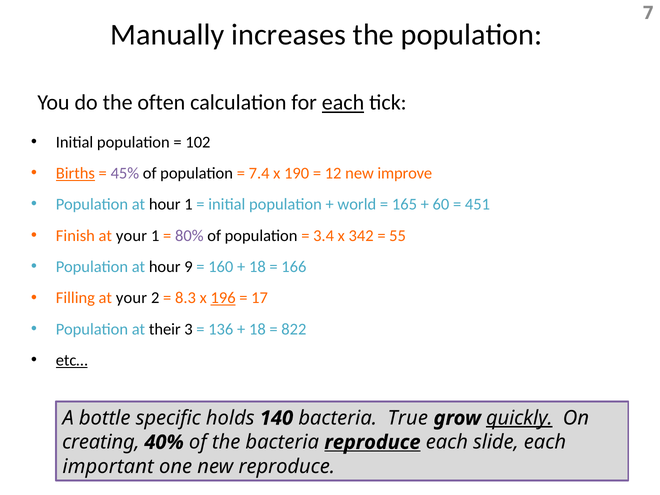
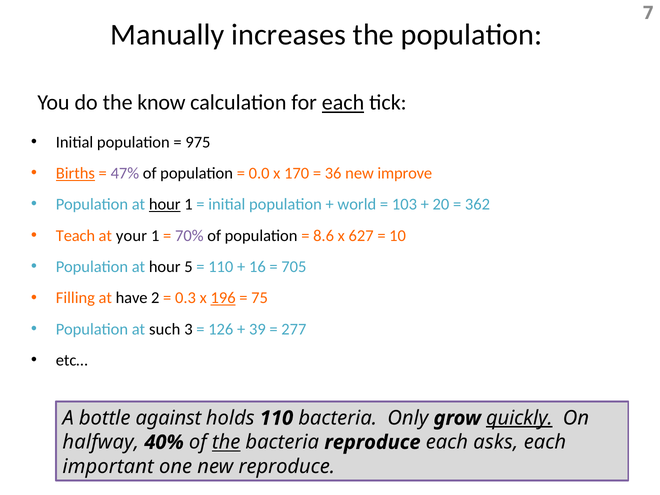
often: often -> know (161, 103)
102: 102 -> 975 (198, 142)
45%: 45% -> 47% (125, 173)
7.4: 7.4 -> 0.0 (259, 173)
190: 190 -> 170 (297, 173)
12: 12 -> 36 (333, 173)
hour underline: none -> present (165, 204)
165: 165 -> 103 (404, 204)
60: 60 -> 20 (441, 204)
451: 451 -> 362 (478, 204)
Finish: Finish -> Teach (75, 236)
80%: 80% -> 70% (189, 236)
3.4: 3.4 -> 8.6 (324, 236)
342: 342 -> 627 (361, 236)
55: 55 -> 10 (398, 236)
9: 9 -> 5 (188, 267)
160: 160 -> 110 (221, 267)
18: 18 -> 16 (257, 267)
166: 166 -> 705 (294, 267)
your: your -> have (132, 298)
8.3: 8.3 -> 0.3 (186, 298)
17: 17 -> 75 (260, 298)
their: their -> such (165, 329)
136: 136 -> 126 (221, 329)
18: 18 -> 39 (257, 329)
822: 822 -> 277 (294, 329)
etc… underline: present -> none (72, 360)
specific: specific -> against (168, 418)
holds 140: 140 -> 110 (277, 418)
True: True -> Only (408, 418)
creating: creating -> halfway (101, 442)
the underline: none -> present (226, 442)
reproduce underline: present -> none (372, 442)
slide: slide -> asks (496, 442)
